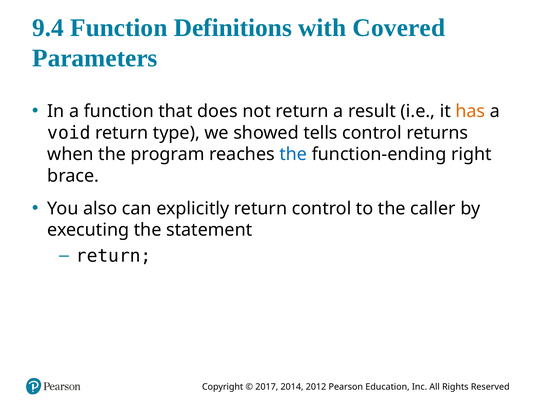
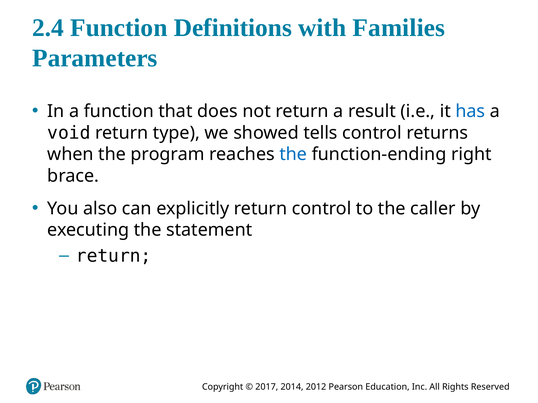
9.4: 9.4 -> 2.4 (48, 28)
Covered: Covered -> Families (399, 28)
has colour: orange -> blue (470, 112)
